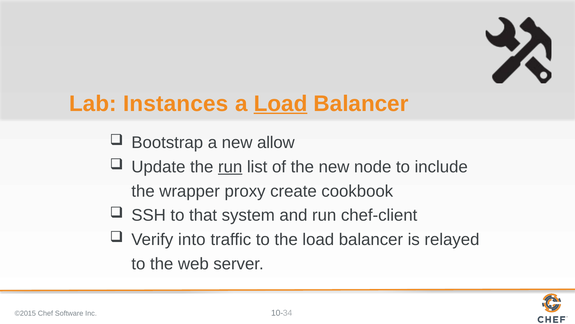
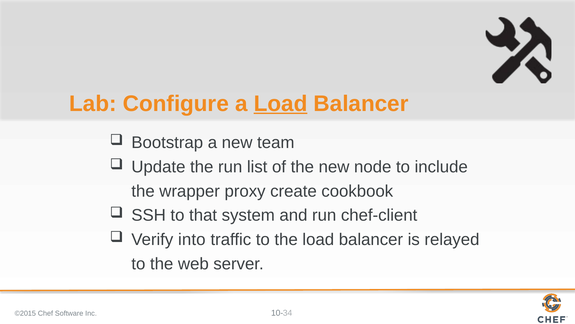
Instances: Instances -> Configure (176, 104)
allow: allow -> team (276, 143)
run underline: present -> none (230, 167)
